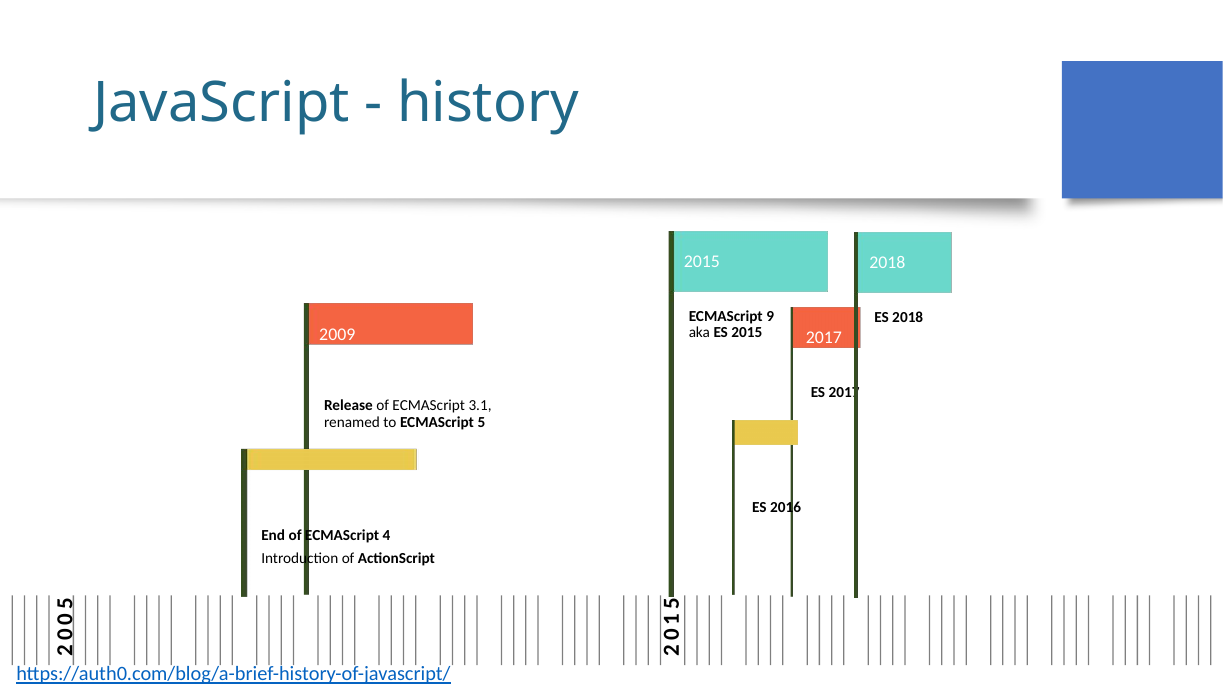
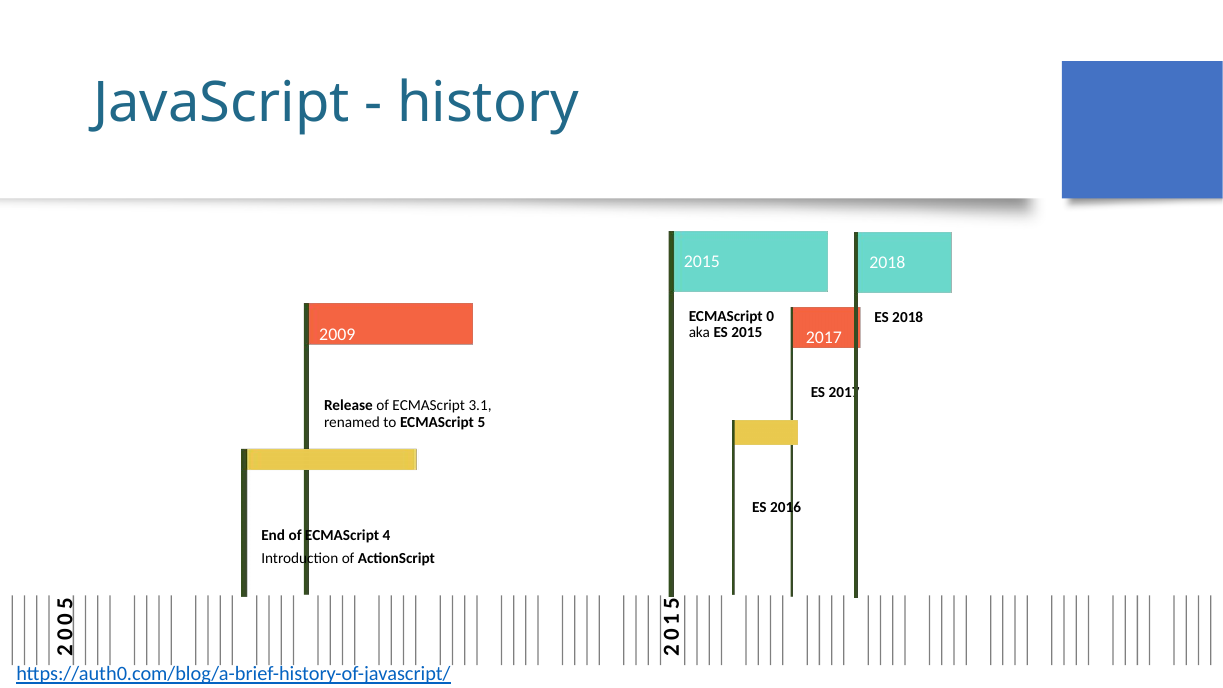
ECMAScript 9: 9 -> 0 (770, 316)
